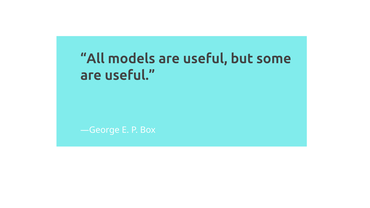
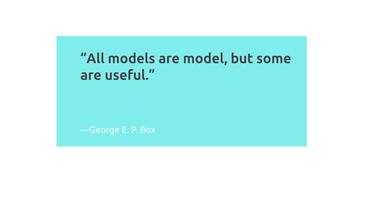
models are useful: useful -> model (205, 59)
